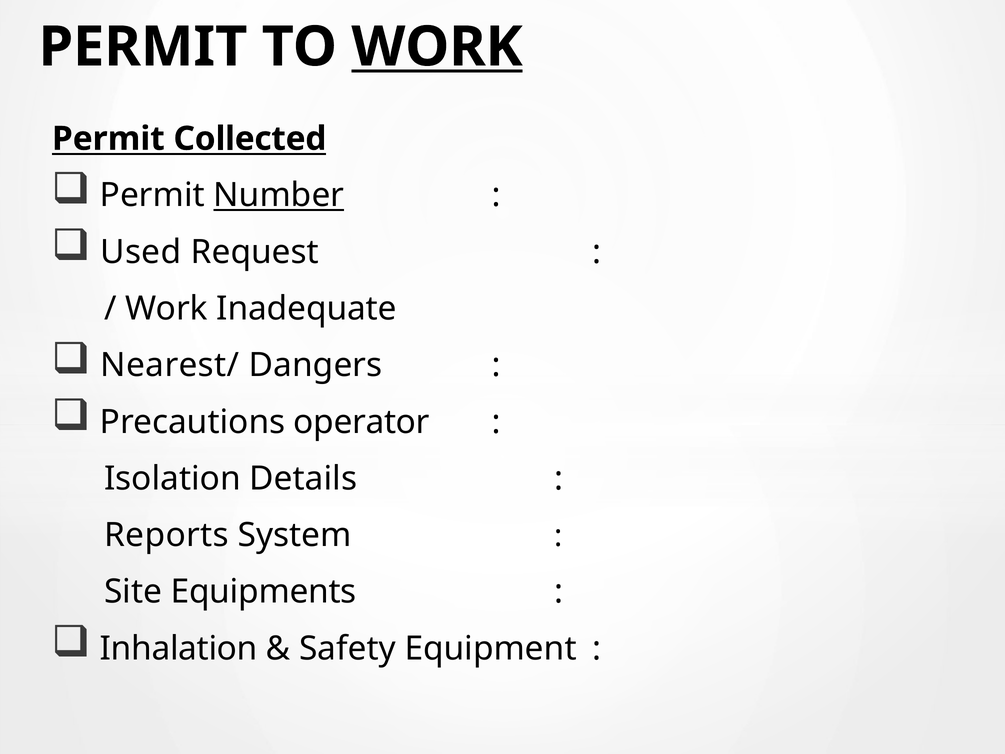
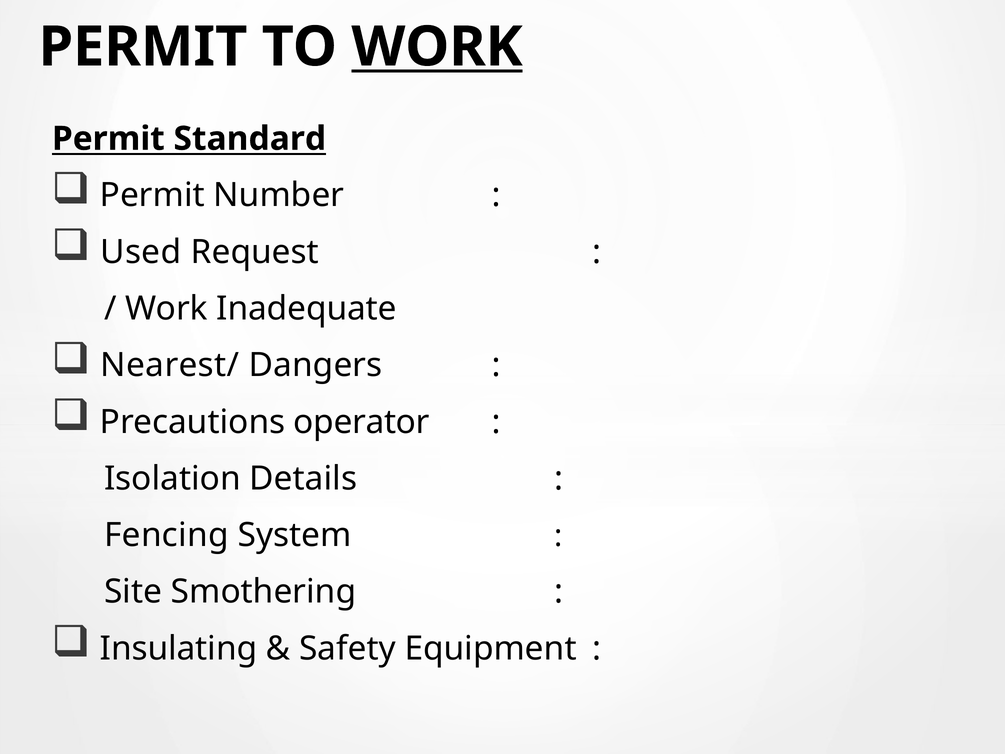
Collected: Collected -> Standard (250, 139)
Number underline: present -> none (279, 195)
Reports: Reports -> Fencing (167, 535)
Equipments: Equipments -> Smothering (264, 592)
Inhalation: Inhalation -> Insulating (179, 648)
